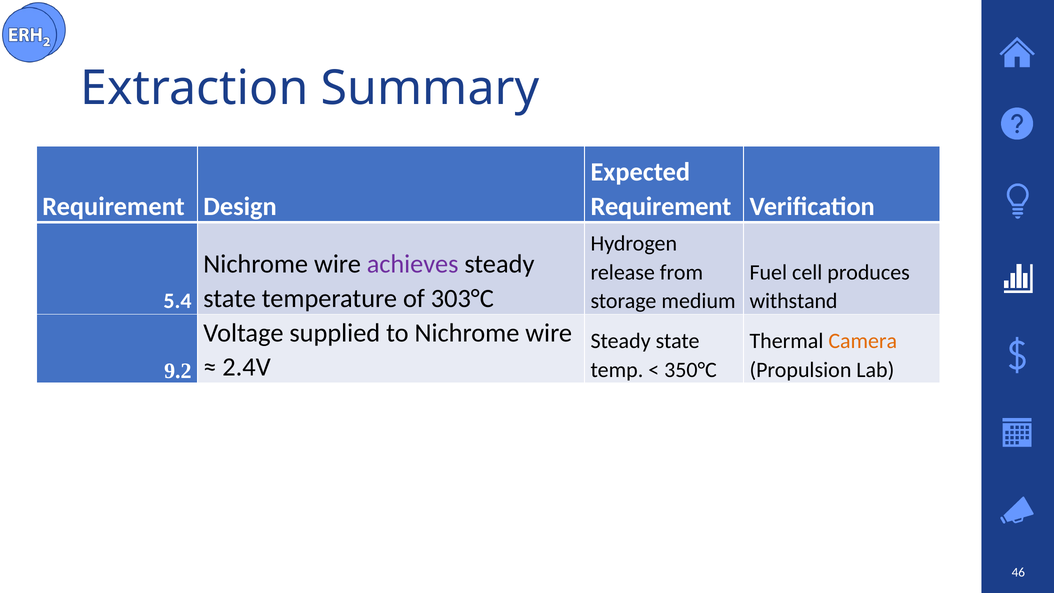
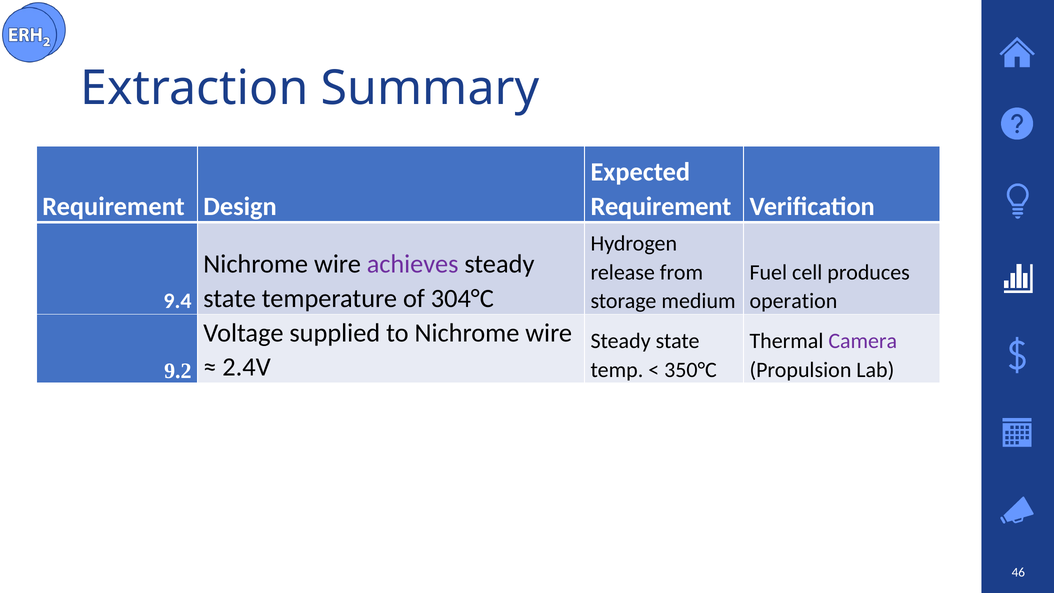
303°C: 303°C -> 304°C (462, 298)
5.4: 5.4 -> 9.4 (178, 301)
withstand: withstand -> operation (793, 301)
Camera colour: orange -> purple (863, 341)
